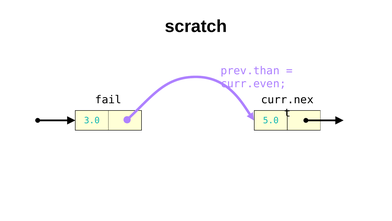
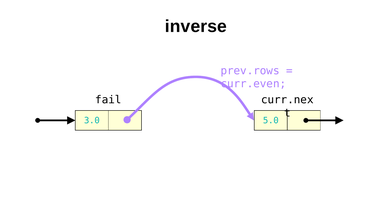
scratch: scratch -> inverse (196, 26)
prev.than: prev.than -> prev.rows (250, 71)
